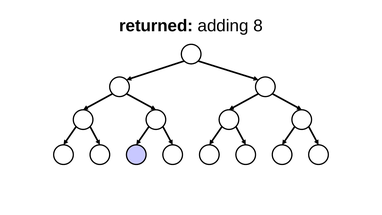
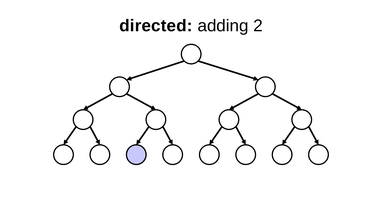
returned: returned -> directed (156, 26)
adding 8: 8 -> 2 (258, 26)
